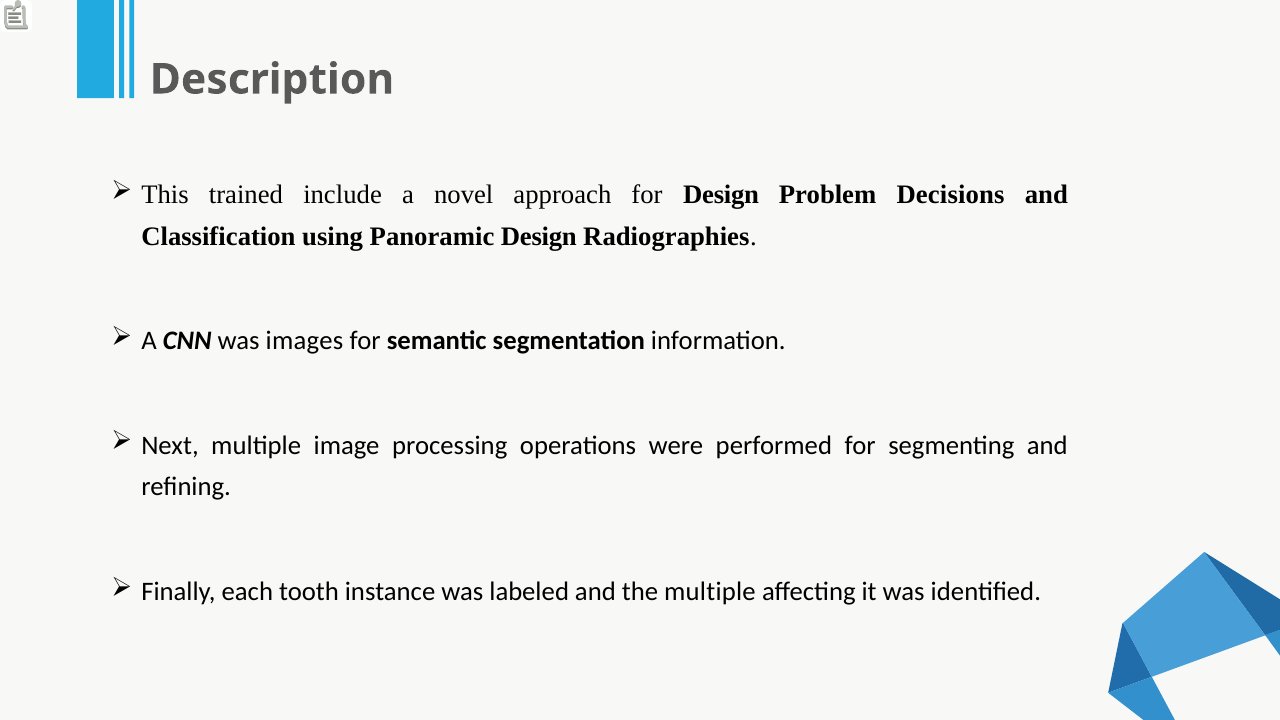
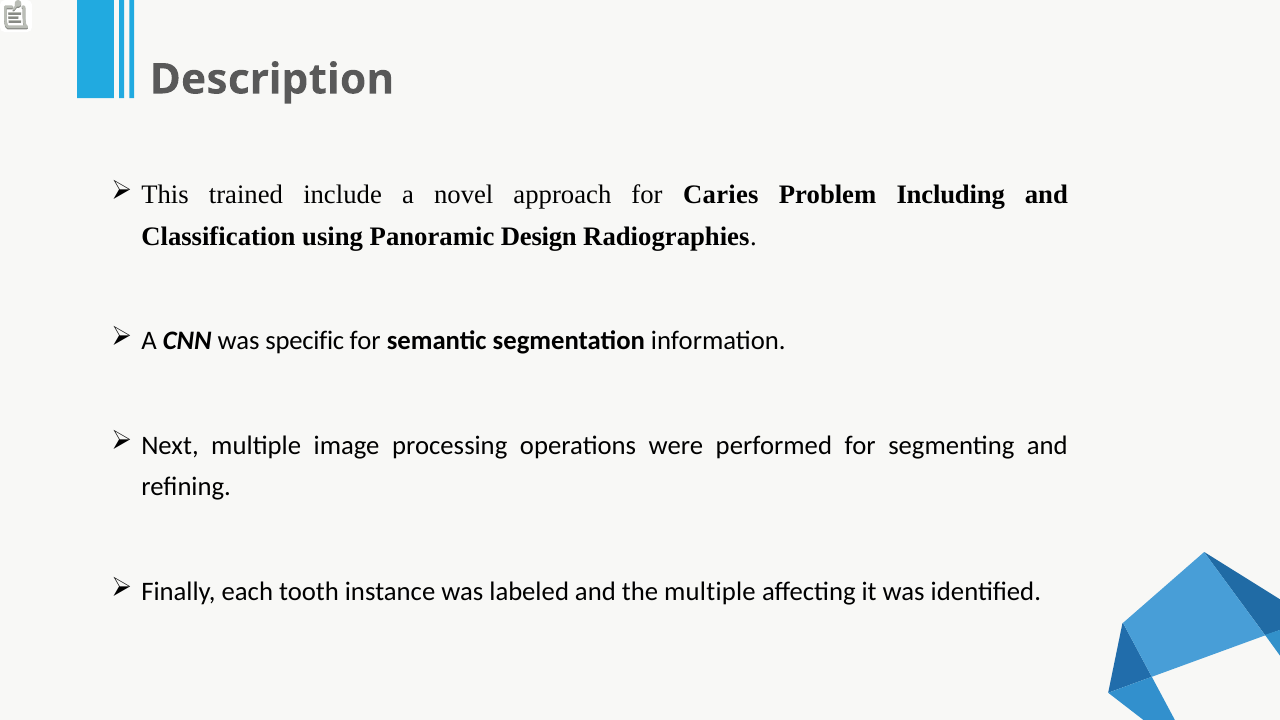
for Design: Design -> Caries (721, 195)
Decisions: Decisions -> Including (951, 195)
images: images -> specific (305, 341)
